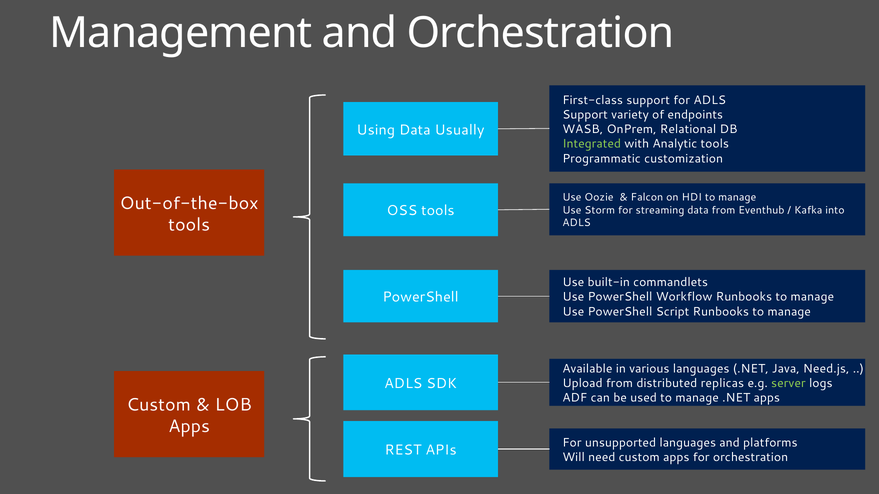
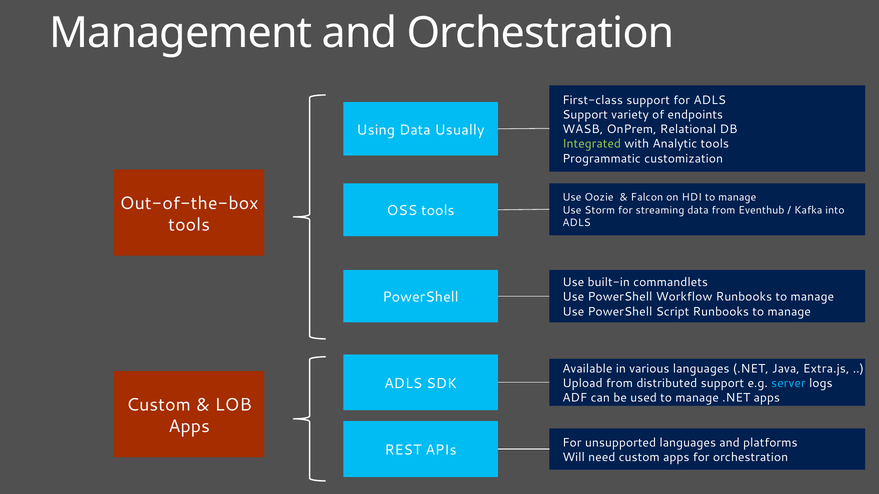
Need.js: Need.js -> Extra.js (826, 369)
distributed replicas: replicas -> support (722, 383)
server colour: light green -> light blue (788, 383)
